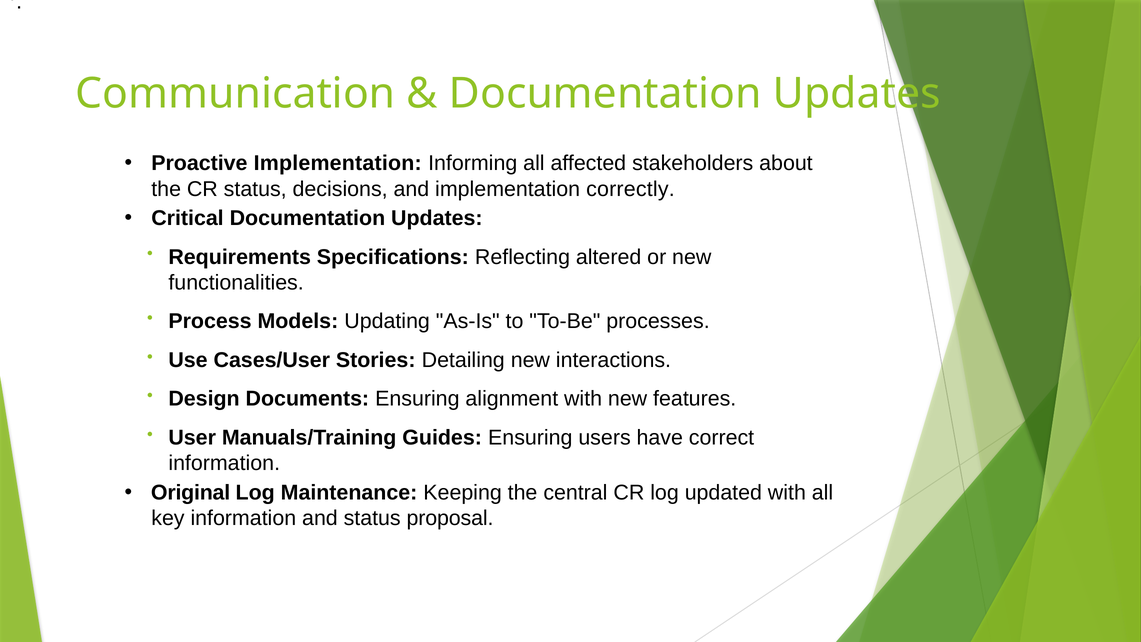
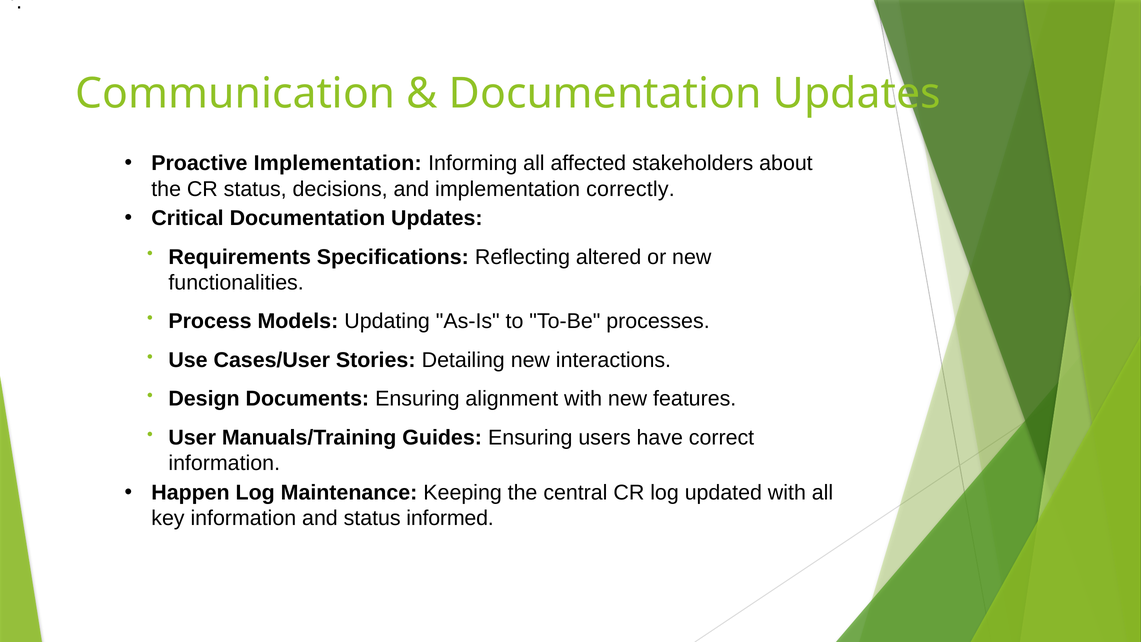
Original: Original -> Happen (191, 492)
proposal: proposal -> informed (450, 518)
